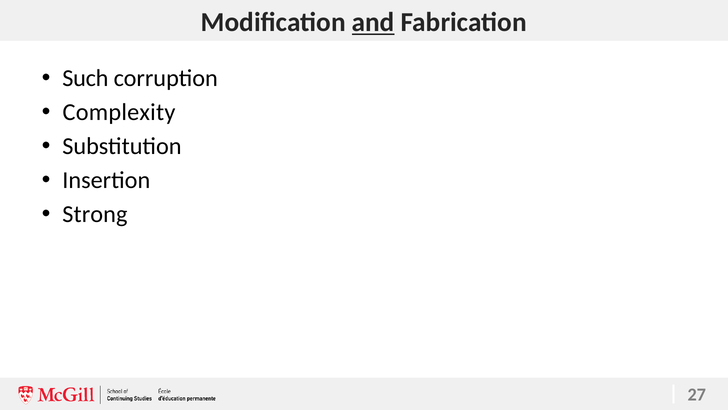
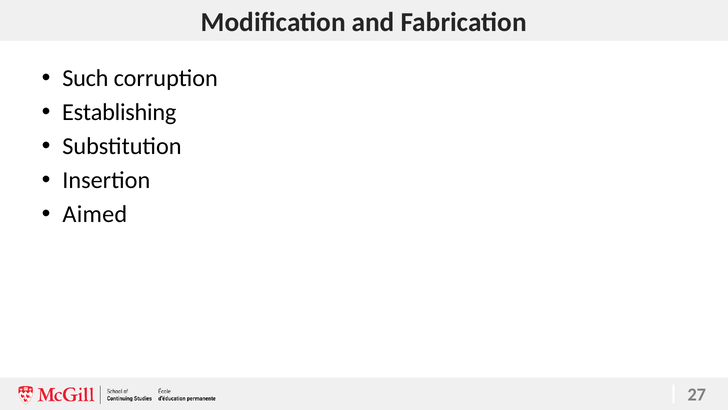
and underline: present -> none (373, 22)
Complexity: Complexity -> Establishing (119, 112)
Strong: Strong -> Aimed (95, 214)
